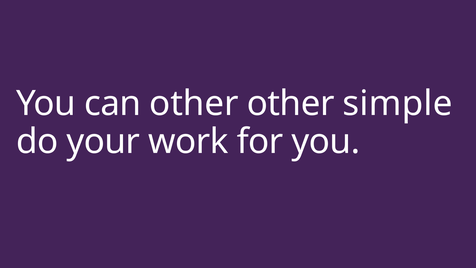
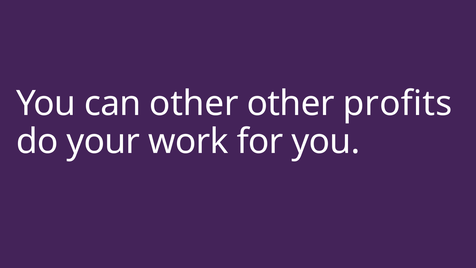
simple: simple -> profits (398, 104)
